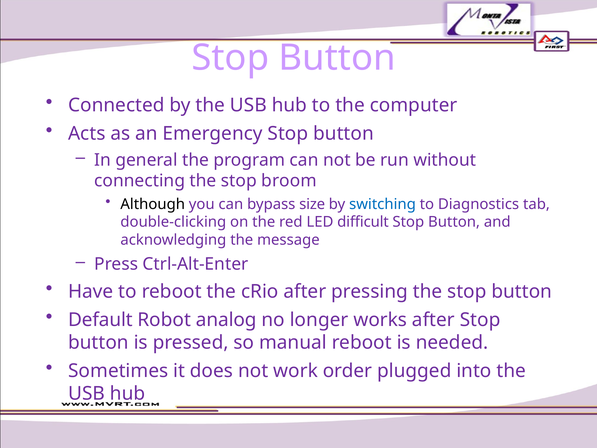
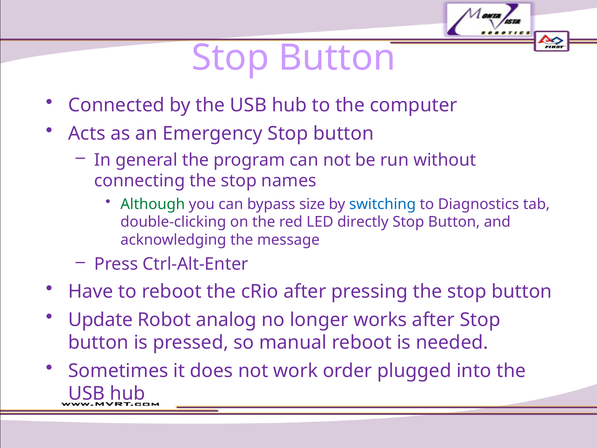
broom: broom -> names (289, 181)
Although colour: black -> green (153, 204)
difficult: difficult -> directly (363, 222)
Default: Default -> Update (100, 320)
